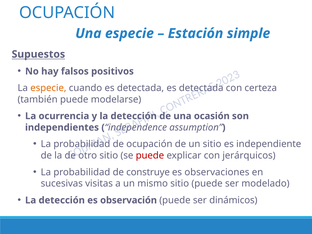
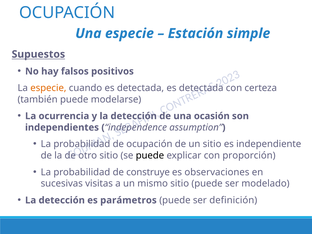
puede colour: red -> black (150, 156)
jerárquicos: jerárquicos -> proporción (249, 156)
observación: observación -> parámetros (128, 200)
dinámicos: dinámicos -> definición (233, 200)
